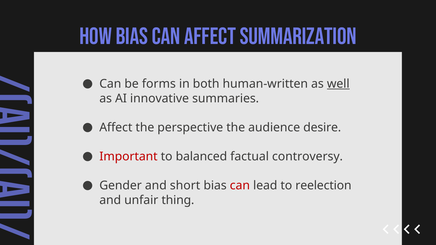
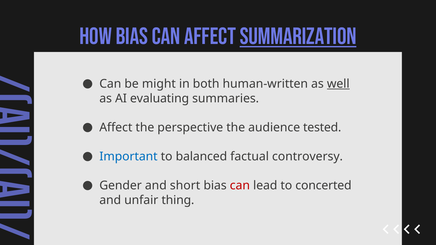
summarization underline: none -> present (298, 37)
forms: forms -> might (159, 84)
innovative: innovative -> evaluating (160, 98)
desire: desire -> tested (322, 128)
Important colour: red -> blue (128, 157)
reelection: reelection -> concerted (323, 186)
